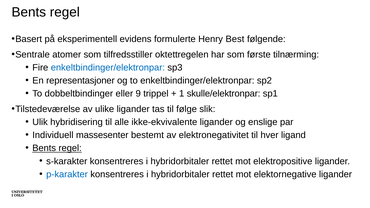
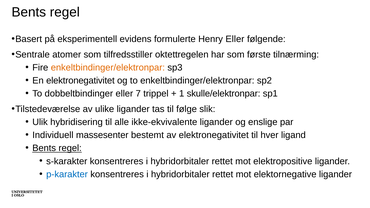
Henry Best: Best -> Eller (235, 39)
enkeltbindinger/elektronpar colour: blue -> orange (108, 68)
En representasjoner: representasjoner -> elektronegativitet (80, 81)
9: 9 -> 7 (138, 94)
